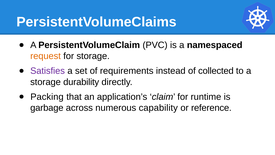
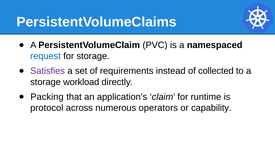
request colour: orange -> blue (46, 56)
durability: durability -> workload (81, 82)
garbage: garbage -> protocol (47, 108)
capability: capability -> operators (158, 108)
reference: reference -> capability (211, 108)
